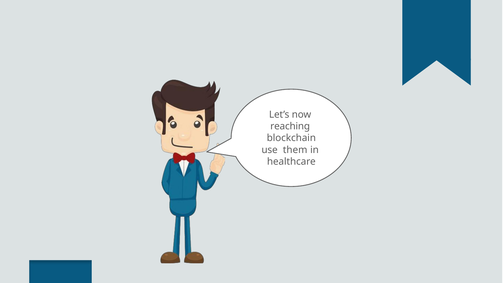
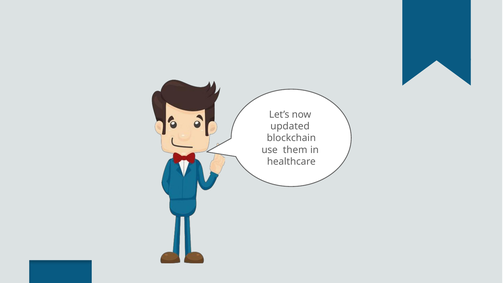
reaching: reaching -> updated (290, 126)
